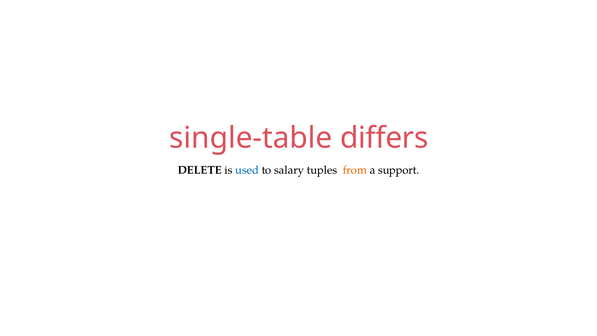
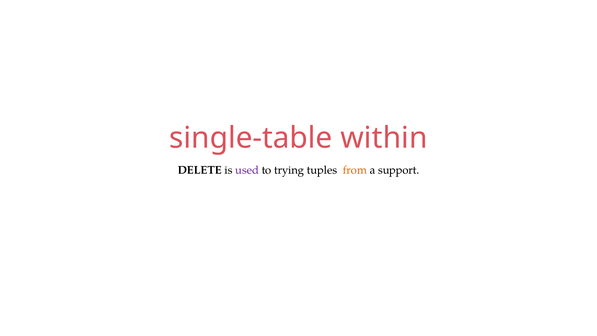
differs: differs -> within (384, 138)
used colour: blue -> purple (247, 170)
salary: salary -> trying (289, 170)
